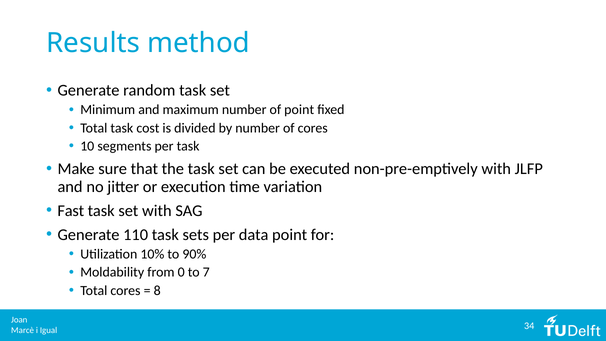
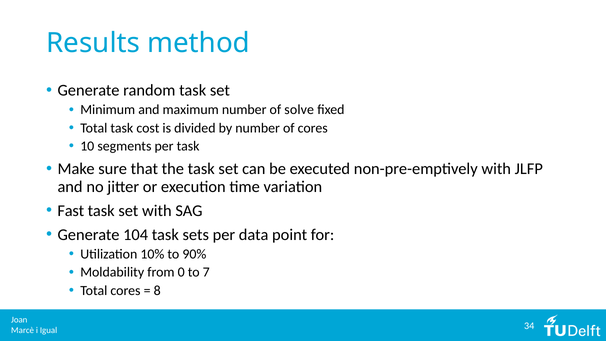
of point: point -> solve (299, 110)
110: 110 -> 104 (136, 235)
